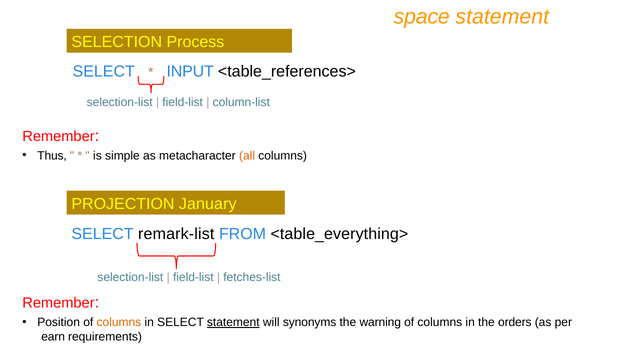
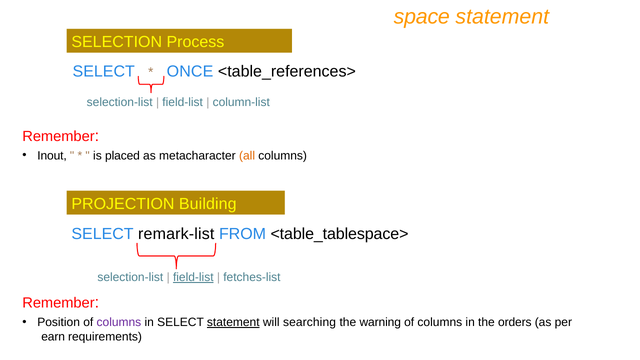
INPUT: INPUT -> ONCE (190, 71)
Thus: Thus -> Inout (52, 156)
simple: simple -> placed (122, 156)
January: January -> Building (208, 204)
<table_everything>: <table_everything> -> <table_tablespace> (339, 234)
field-list underline: none -> present (193, 277)
columns colour: orange -> purple (119, 322)
synonyms: synonyms -> searching (309, 322)
